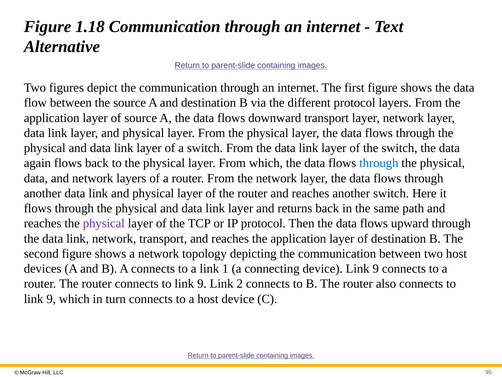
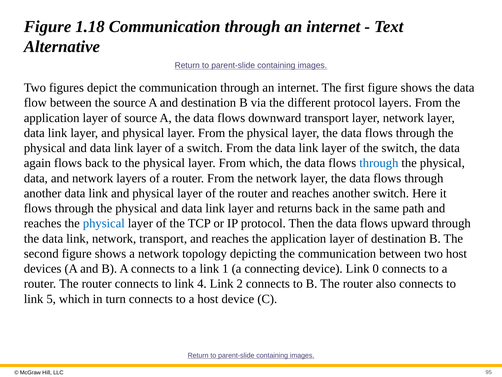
physical colour: purple -> blue (104, 223)
device Link 9: 9 -> 0 (376, 268)
9: 9 -> 4 (202, 283)
9: 9 -> 5 (51, 298)
